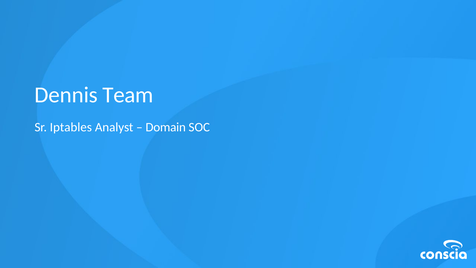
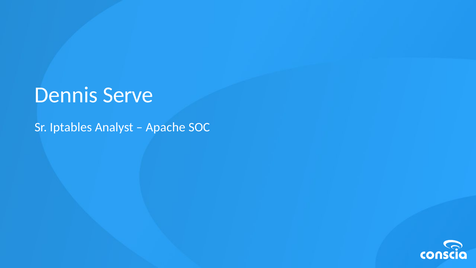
Team: Team -> Serve (128, 95)
Domain: Domain -> Apache (166, 127)
